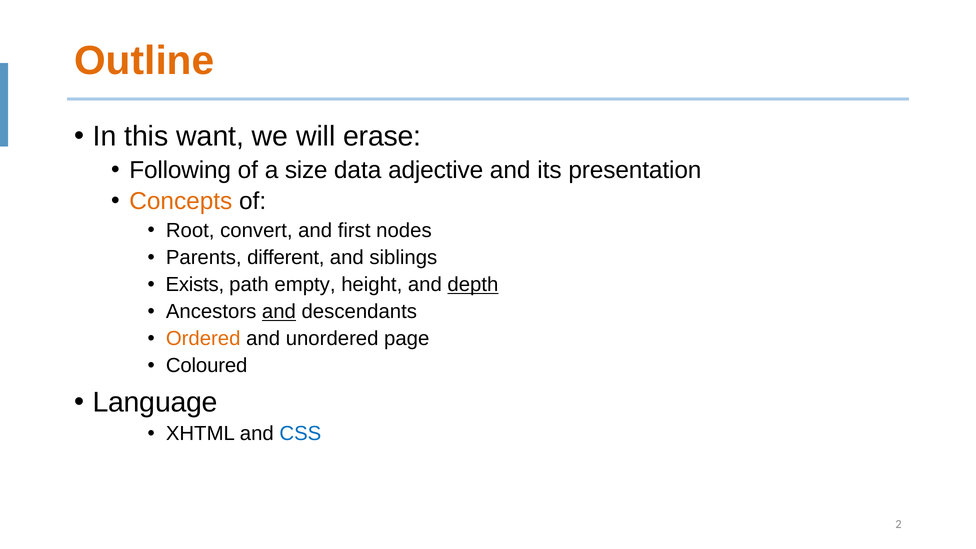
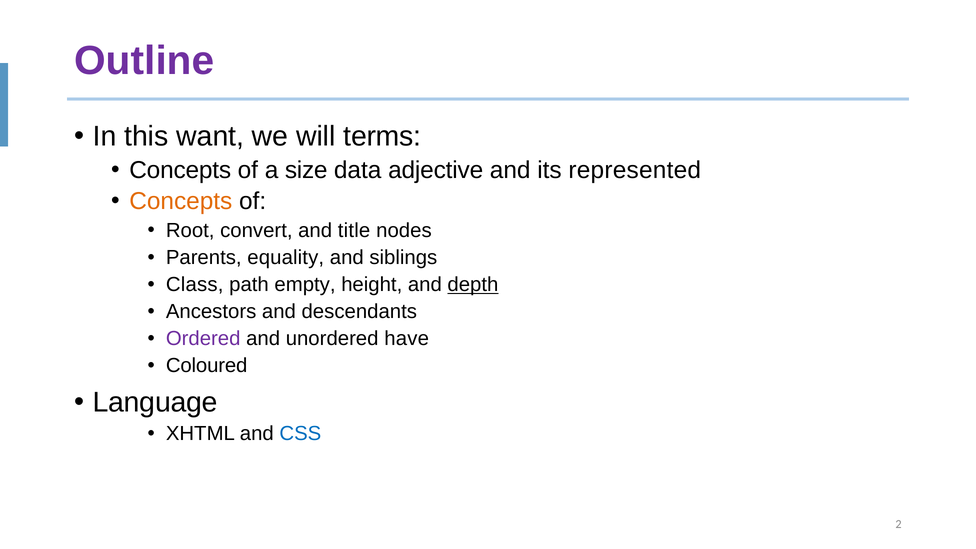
Outline colour: orange -> purple (144, 61)
erase: erase -> terms (382, 136)
Following: Following -> Concepts (180, 170)
presentation: presentation -> represented (635, 170)
first: first -> title (354, 231)
different: different -> equality (286, 258)
Exists: Exists -> Class (195, 285)
and underline: present -> none (279, 312)
Ordered colour: orange -> purple (203, 339)
page: page -> have (407, 339)
